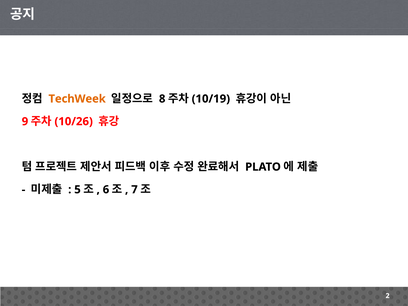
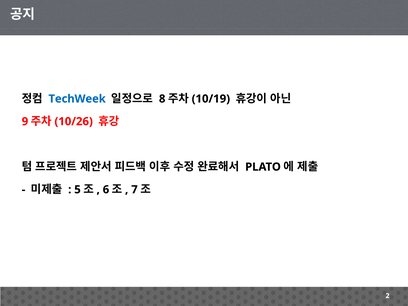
TechWeek colour: orange -> blue (77, 99)
